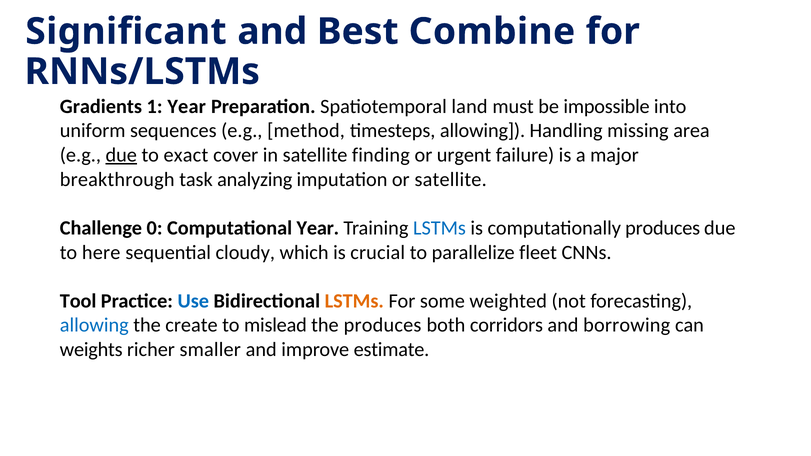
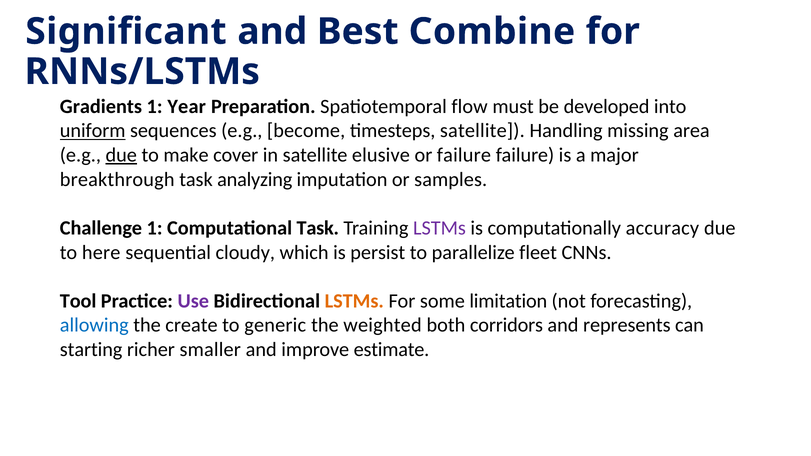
land: land -> flow (470, 106)
impossible: impossible -> developed (607, 106)
uniform underline: none -> present (93, 131)
method: method -> become (306, 131)
timesteps allowing: allowing -> satellite (482, 131)
exact: exact -> make (186, 155)
finding: finding -> elusive (381, 155)
or urgent: urgent -> failure (464, 155)
or satellite: satellite -> samples (451, 179)
Challenge 0: 0 -> 1 (155, 228)
Computational Year: Year -> Task (318, 228)
LSTMs colour: blue -> purple (439, 228)
computationally produces: produces -> accuracy (662, 228)
crucial: crucial -> persist (378, 252)
Use colour: blue -> purple (193, 301)
weighted: weighted -> limitation (508, 301)
mislead: mislead -> generic (275, 325)
the produces: produces -> weighted (383, 325)
borrowing: borrowing -> represents (627, 325)
weights: weights -> starting (91, 350)
